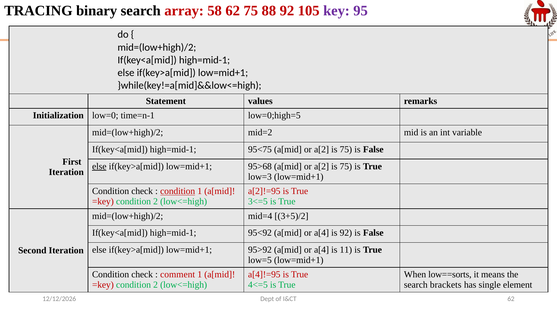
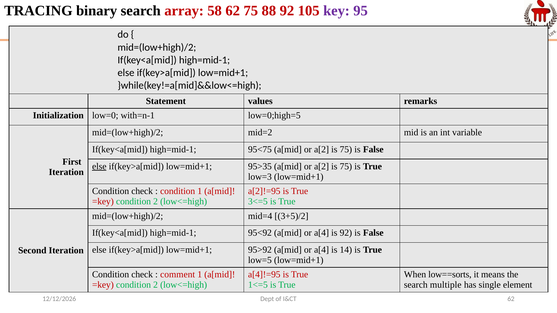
time=n-1: time=n-1 -> with=n-1 (138, 116)
95>68: 95>68 -> 95>35 (260, 167)
condition underline: present -> none (178, 191)
11: 11 -> 14 (346, 250)
4<=5: 4<=5 -> 1<=5 (258, 285)
brackets: brackets -> multiple (446, 285)
